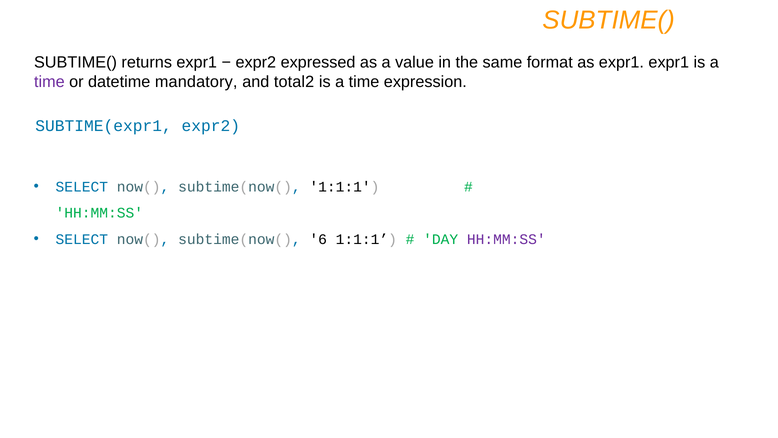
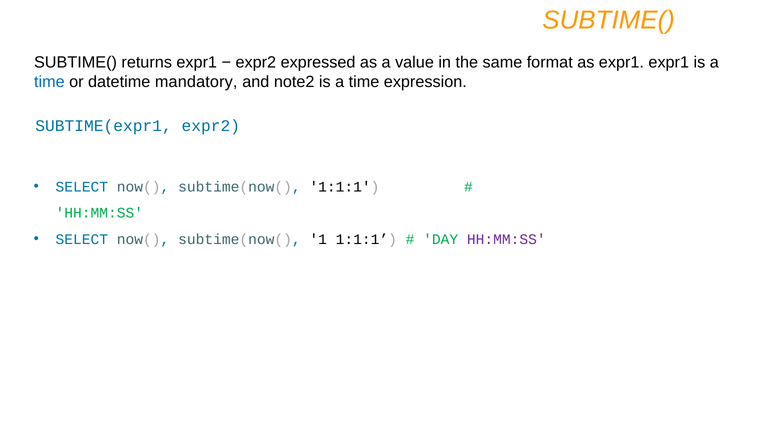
time colour: purple -> blue (49, 82)
total2: total2 -> note2 (294, 82)
6: 6 -> 1 (318, 239)
